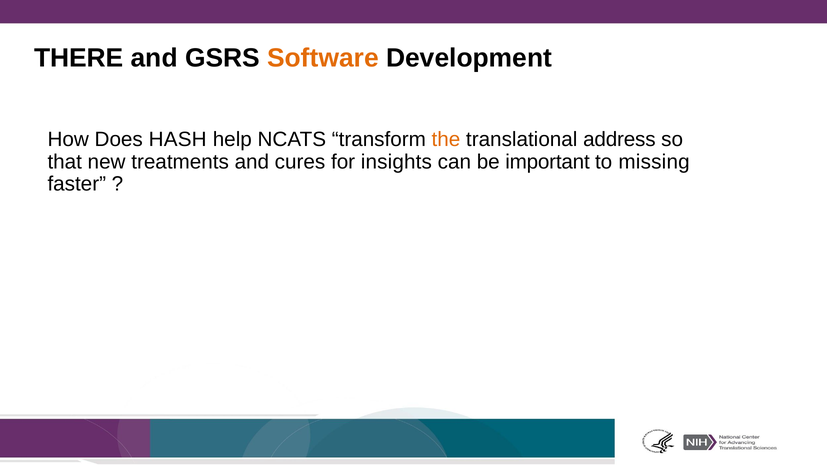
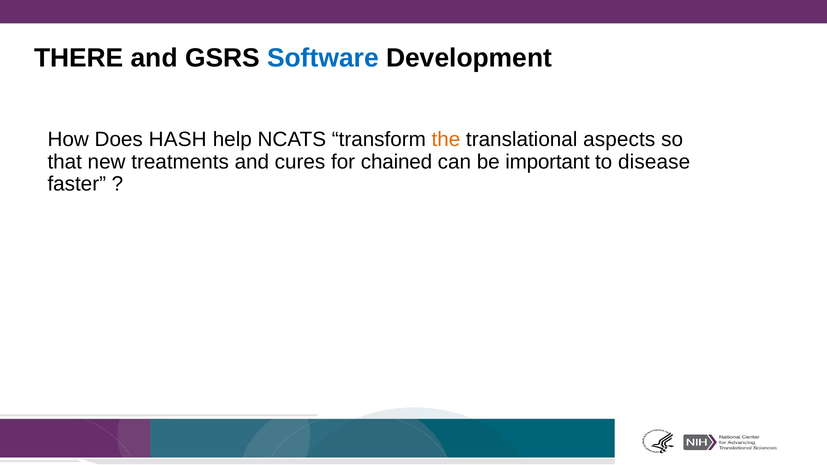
Software colour: orange -> blue (323, 58)
address: address -> aspects (619, 139)
insights: insights -> chained (397, 162)
missing: missing -> disease (654, 162)
